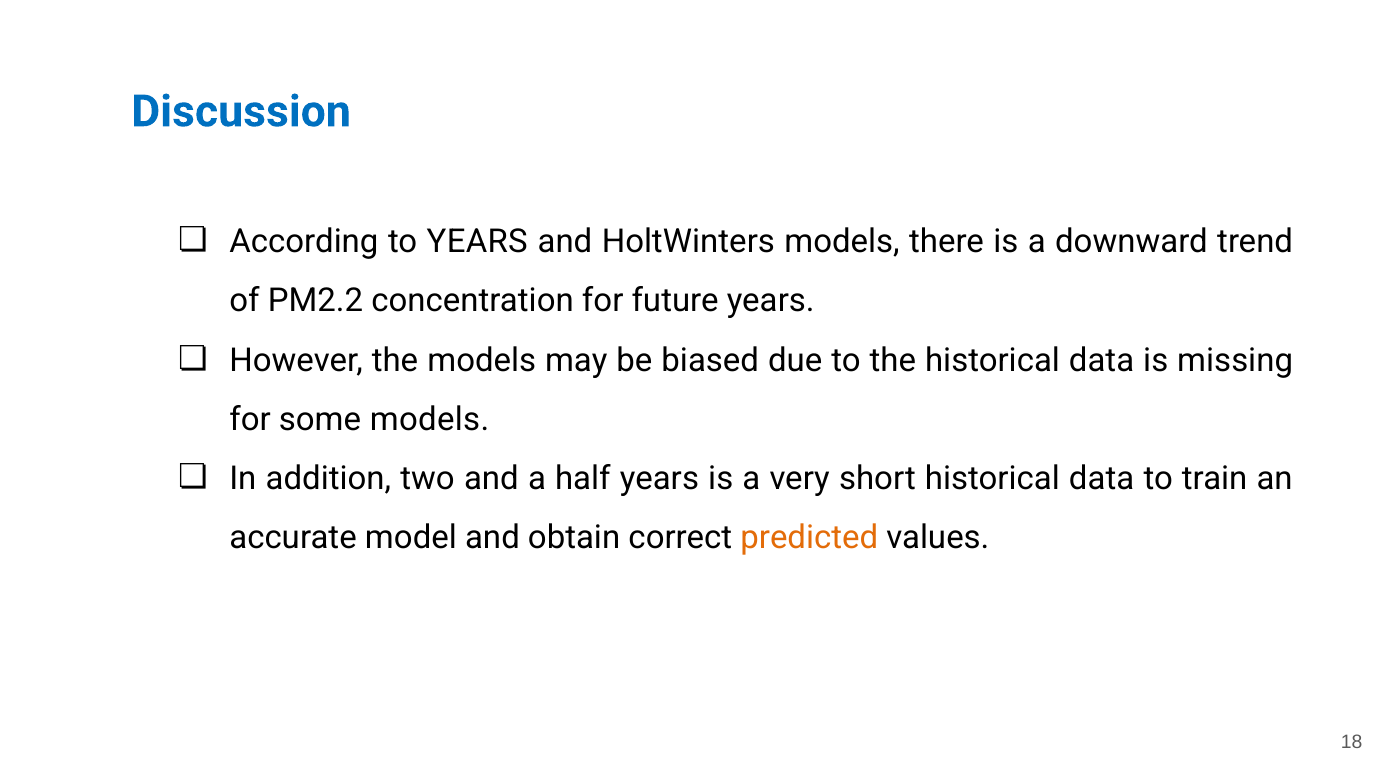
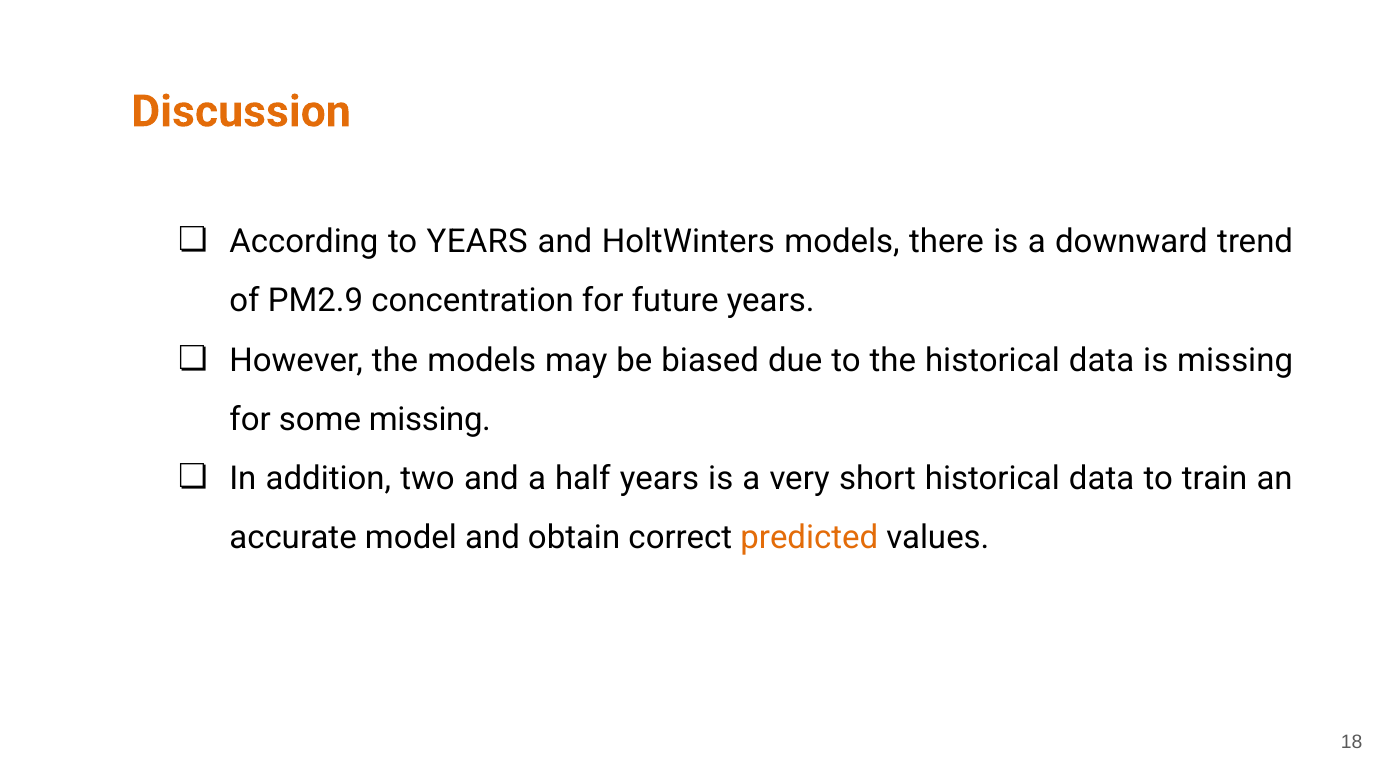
Discussion colour: blue -> orange (241, 112)
PM2.2: PM2.2 -> PM2.9 (315, 301)
some models: models -> missing (430, 420)
